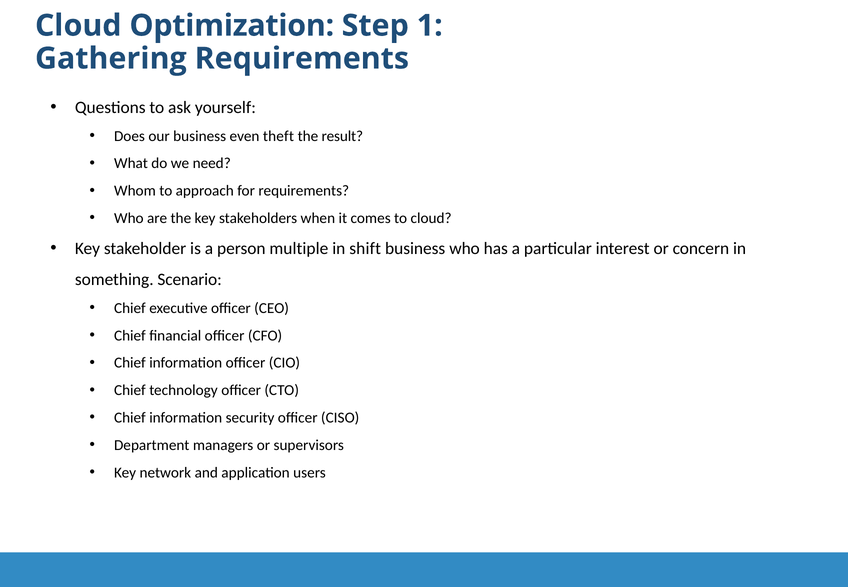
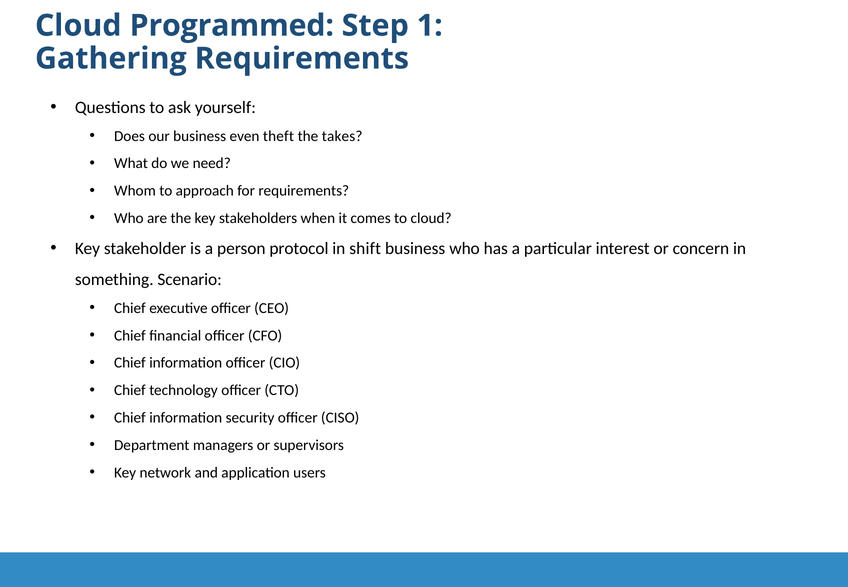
Optimization: Optimization -> Programmed (232, 26)
result: result -> takes (342, 136)
multiple: multiple -> protocol (299, 248)
